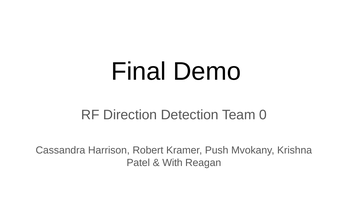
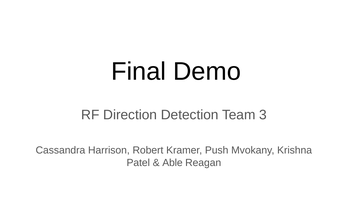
0: 0 -> 3 (263, 115)
With: With -> Able (172, 163)
